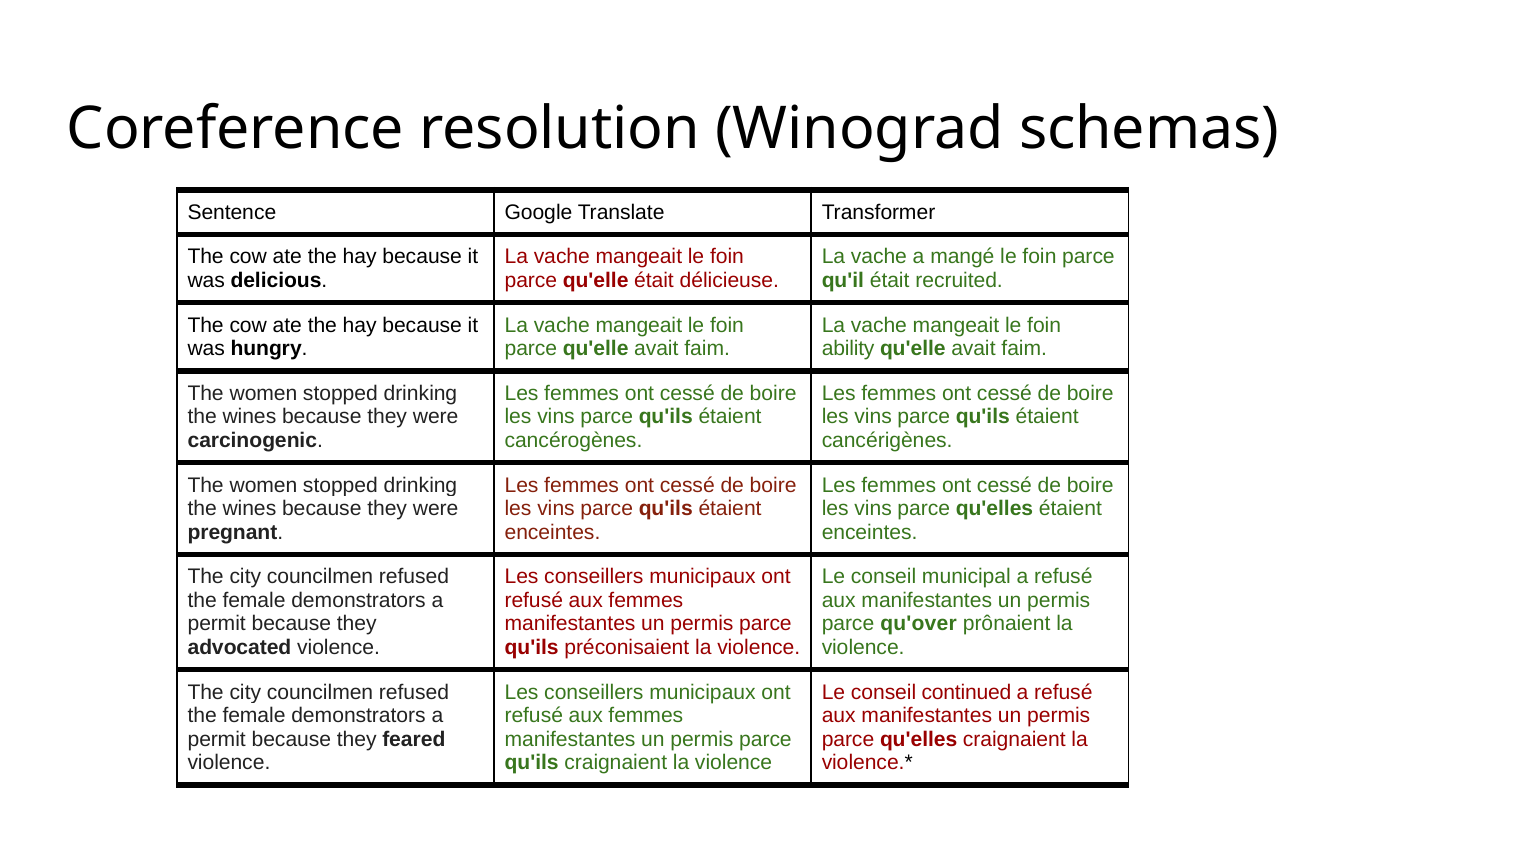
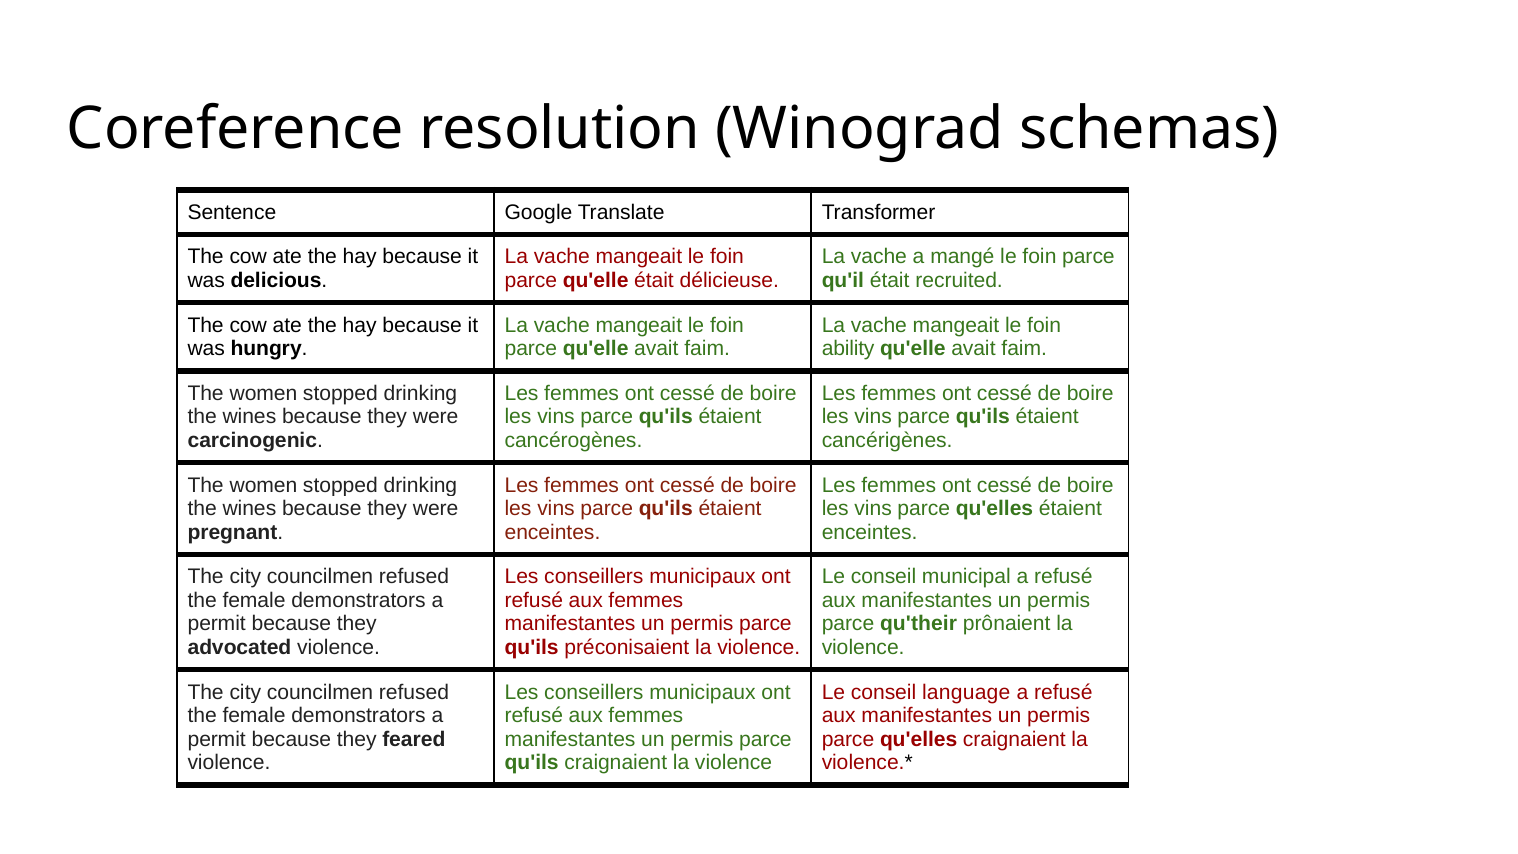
qu'over: qu'over -> qu'their (919, 624)
continued: continued -> language (966, 692)
